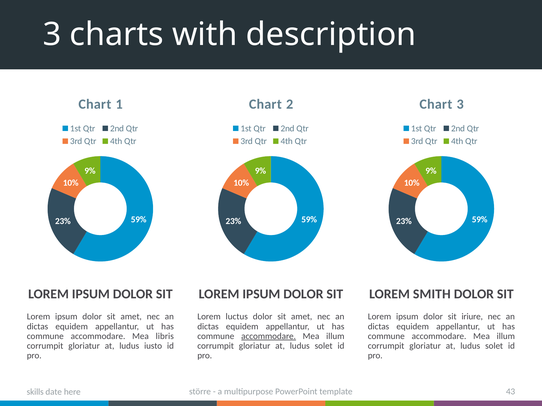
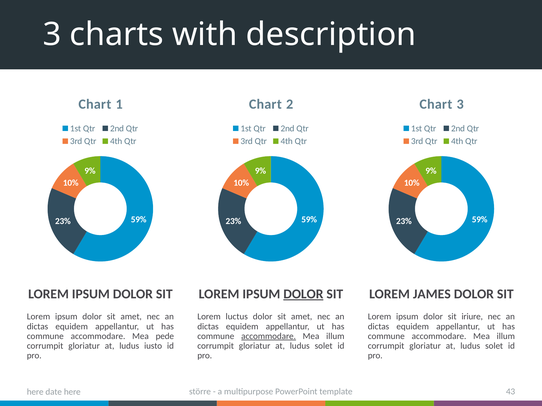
DOLOR underline: none -> present (303, 294)
SMITH: SMITH -> JAMES (432, 294)
libris: libris -> pede (165, 337)
skills: skills -> here (35, 392)
